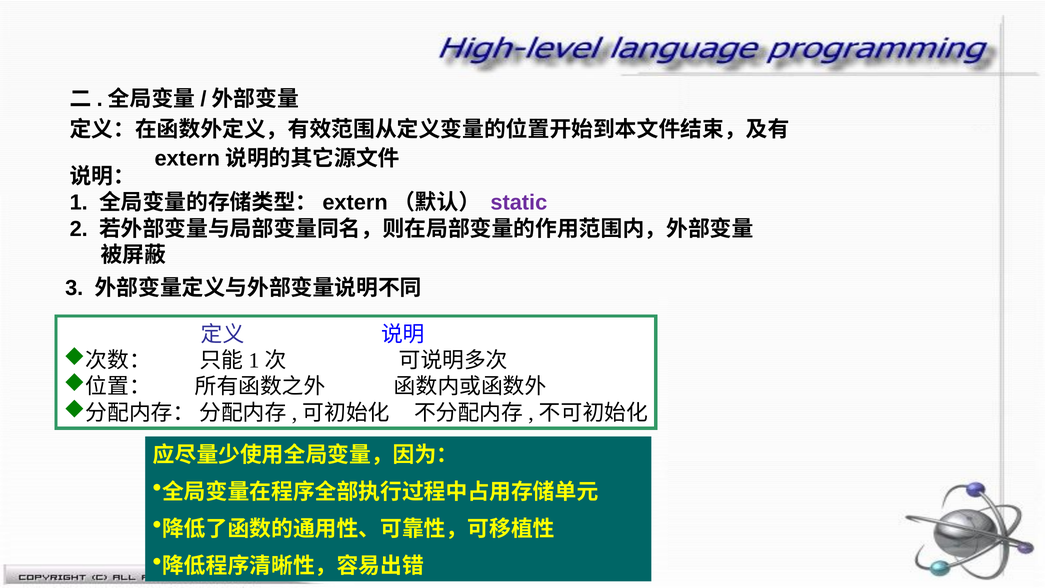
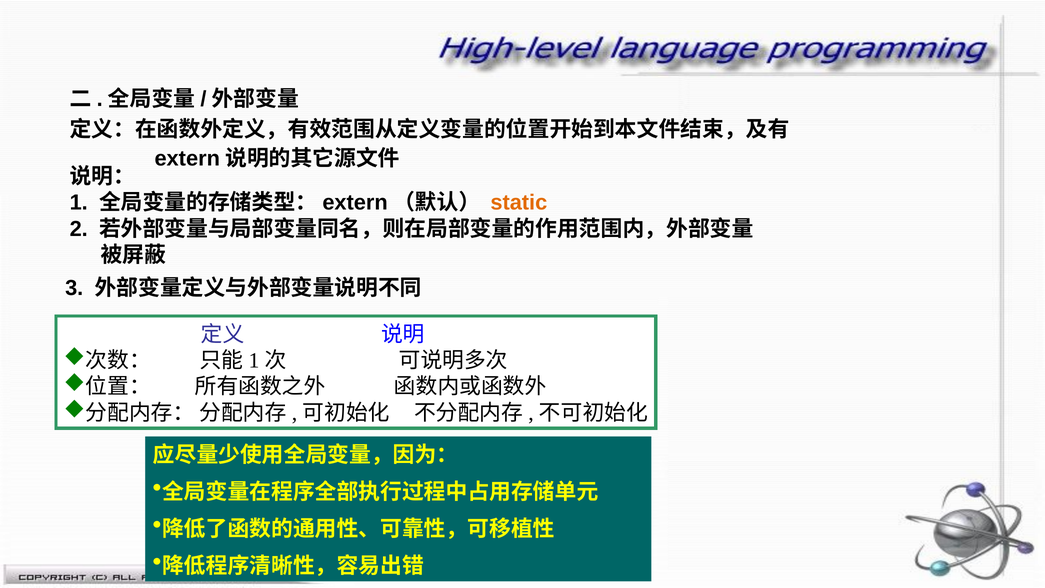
static colour: purple -> orange (519, 203)
